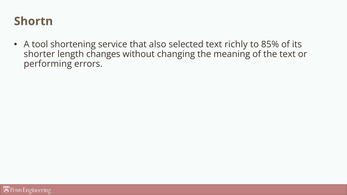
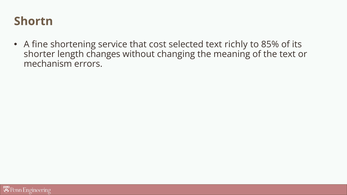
tool: tool -> fine (40, 44)
also: also -> cost (158, 44)
performing: performing -> mechanism (48, 64)
